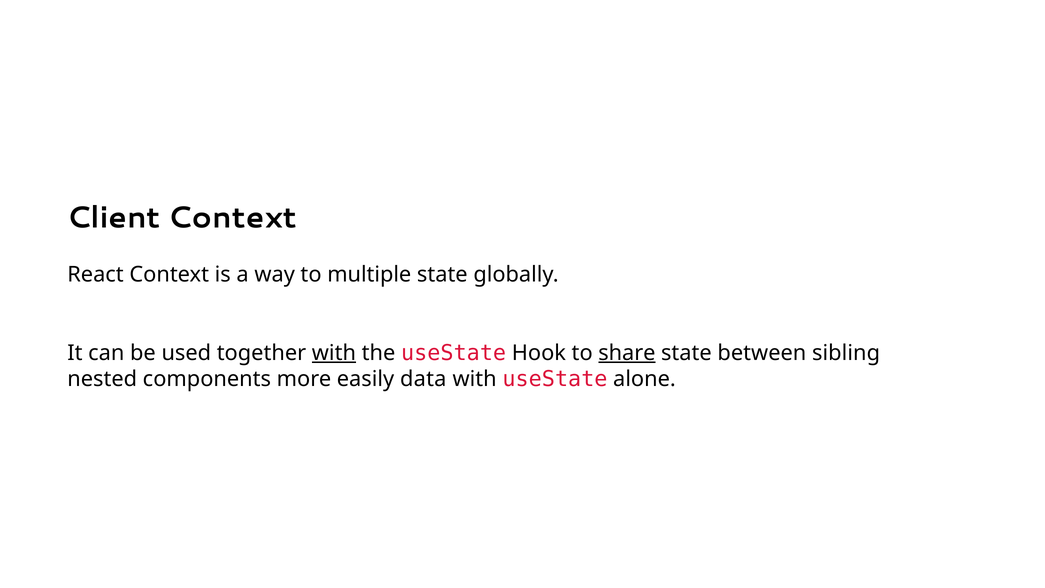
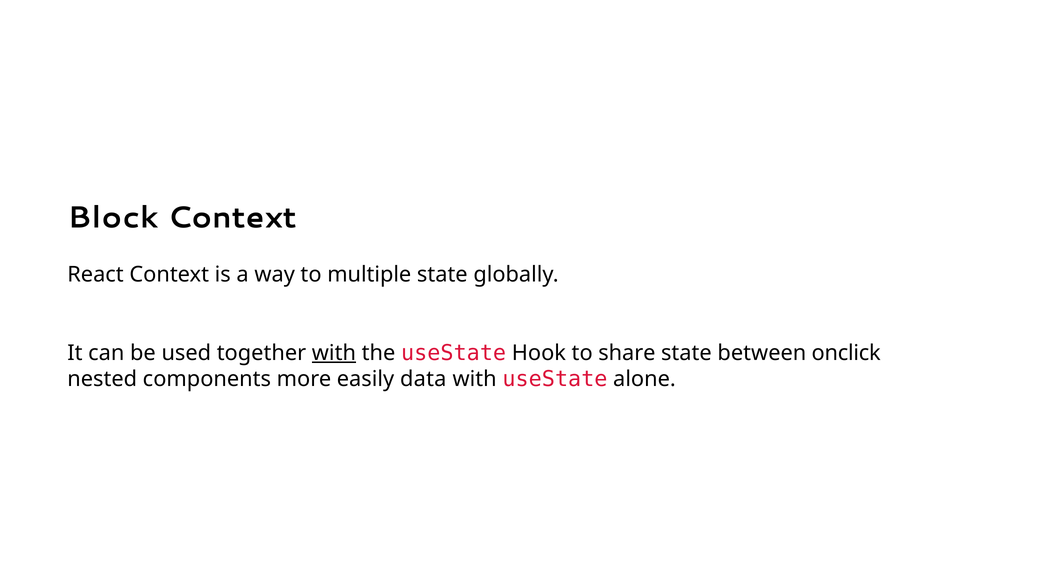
Client: Client -> Block (113, 218)
share underline: present -> none (627, 353)
sibling: sibling -> onclick (846, 353)
